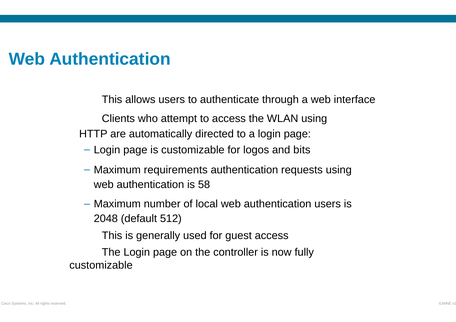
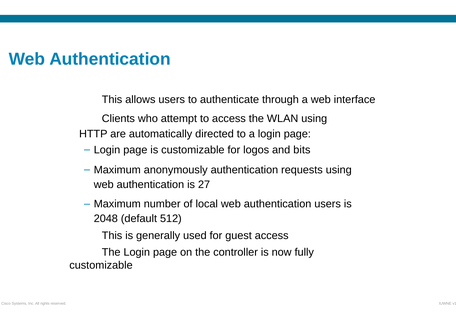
requirements: requirements -> anonymously (176, 170)
58: 58 -> 27 (204, 185)
